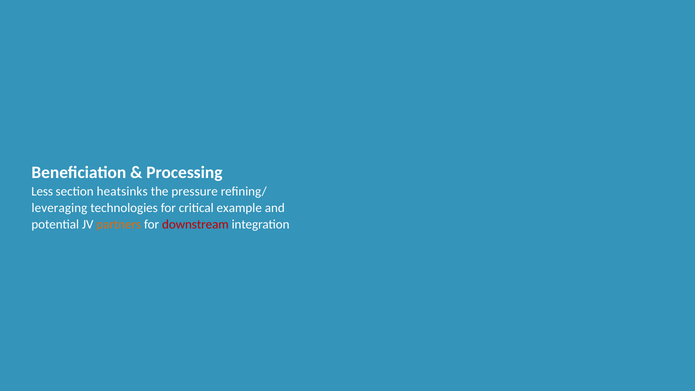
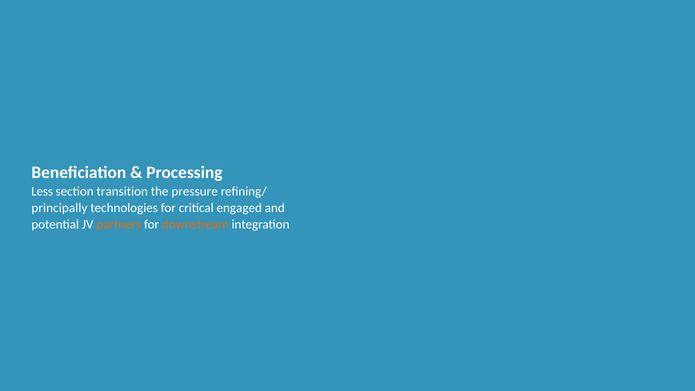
heatsinks: heatsinks -> transition (122, 191)
leveraging: leveraging -> principally (59, 208)
example: example -> engaged (239, 208)
downstream colour: red -> orange (195, 224)
